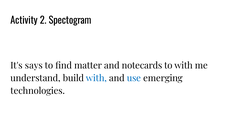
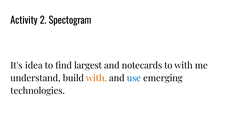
says: says -> idea (34, 66)
matter: matter -> largest (88, 66)
with colour: blue -> orange (96, 78)
